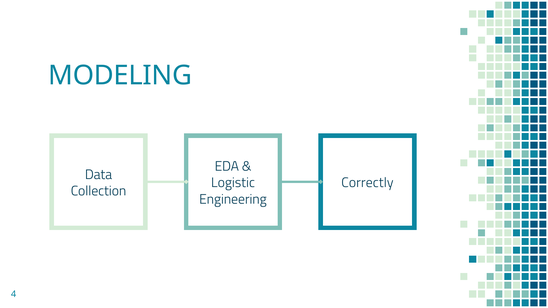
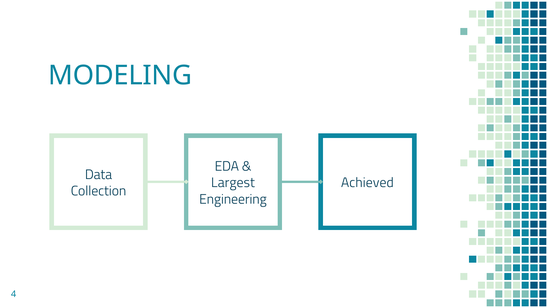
Logistic: Logistic -> Largest (233, 183)
Correctly: Correctly -> Achieved (367, 183)
